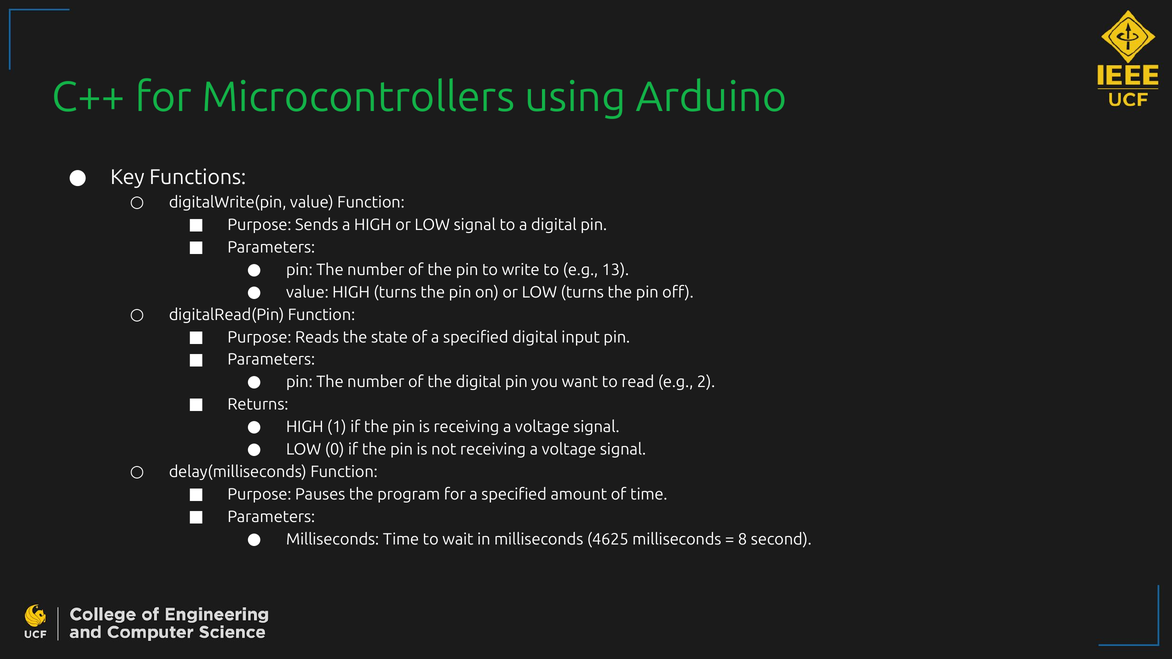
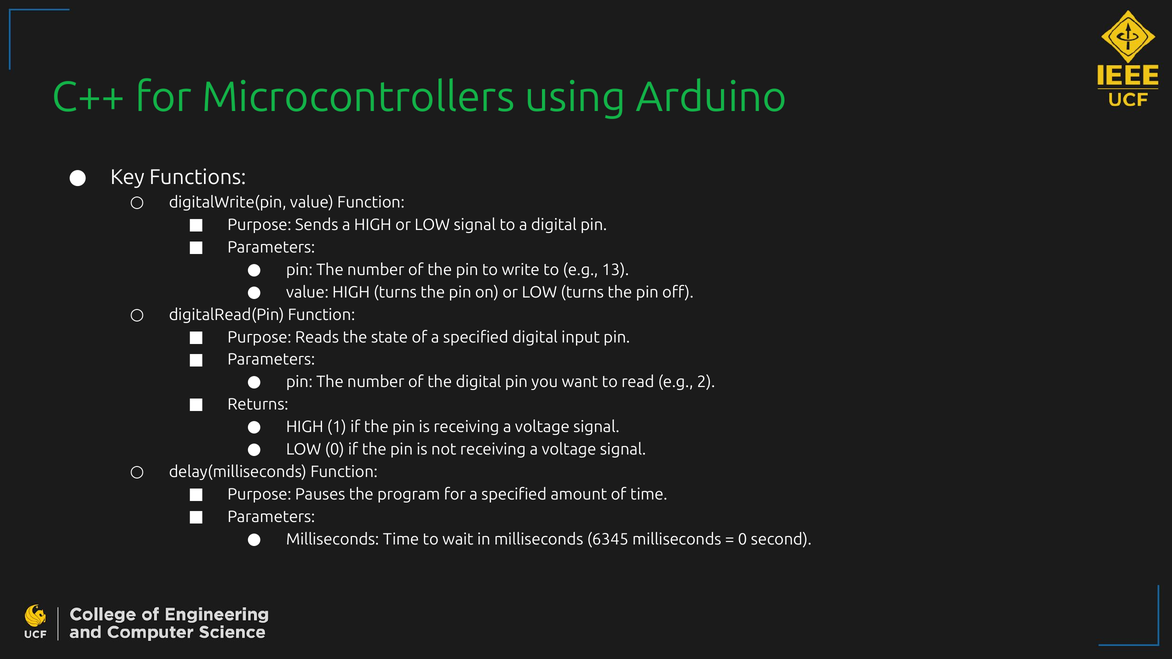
4625: 4625 -> 6345 (608, 540)
8: 8 -> 0 (743, 540)
